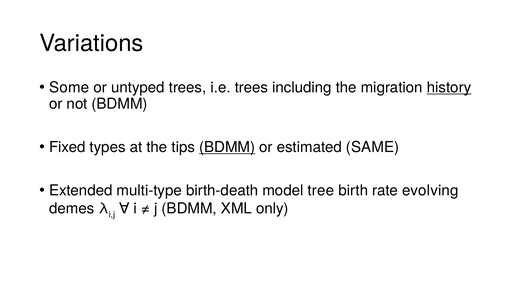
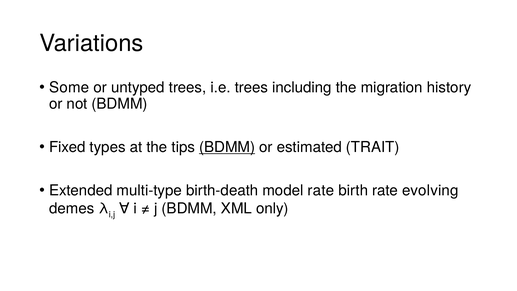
history underline: present -> none (449, 87)
SAME: SAME -> TRAIT (373, 147)
model tree: tree -> rate (321, 190)
